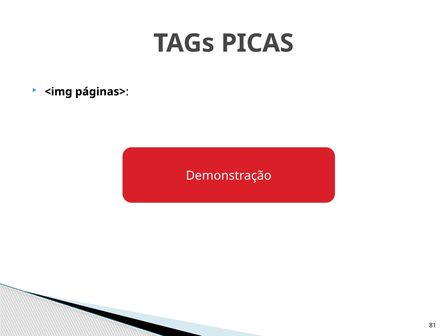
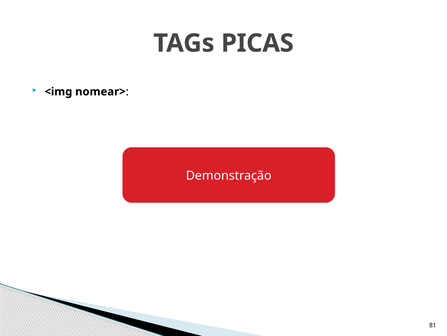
páginas>: páginas> -> nomear> (100, 91)
